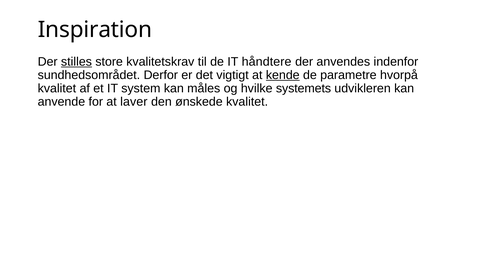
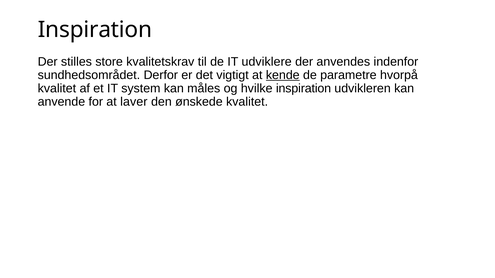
stilles underline: present -> none (76, 62)
håndtere: håndtere -> udviklere (267, 62)
hvilke systemets: systemets -> inspiration (304, 88)
